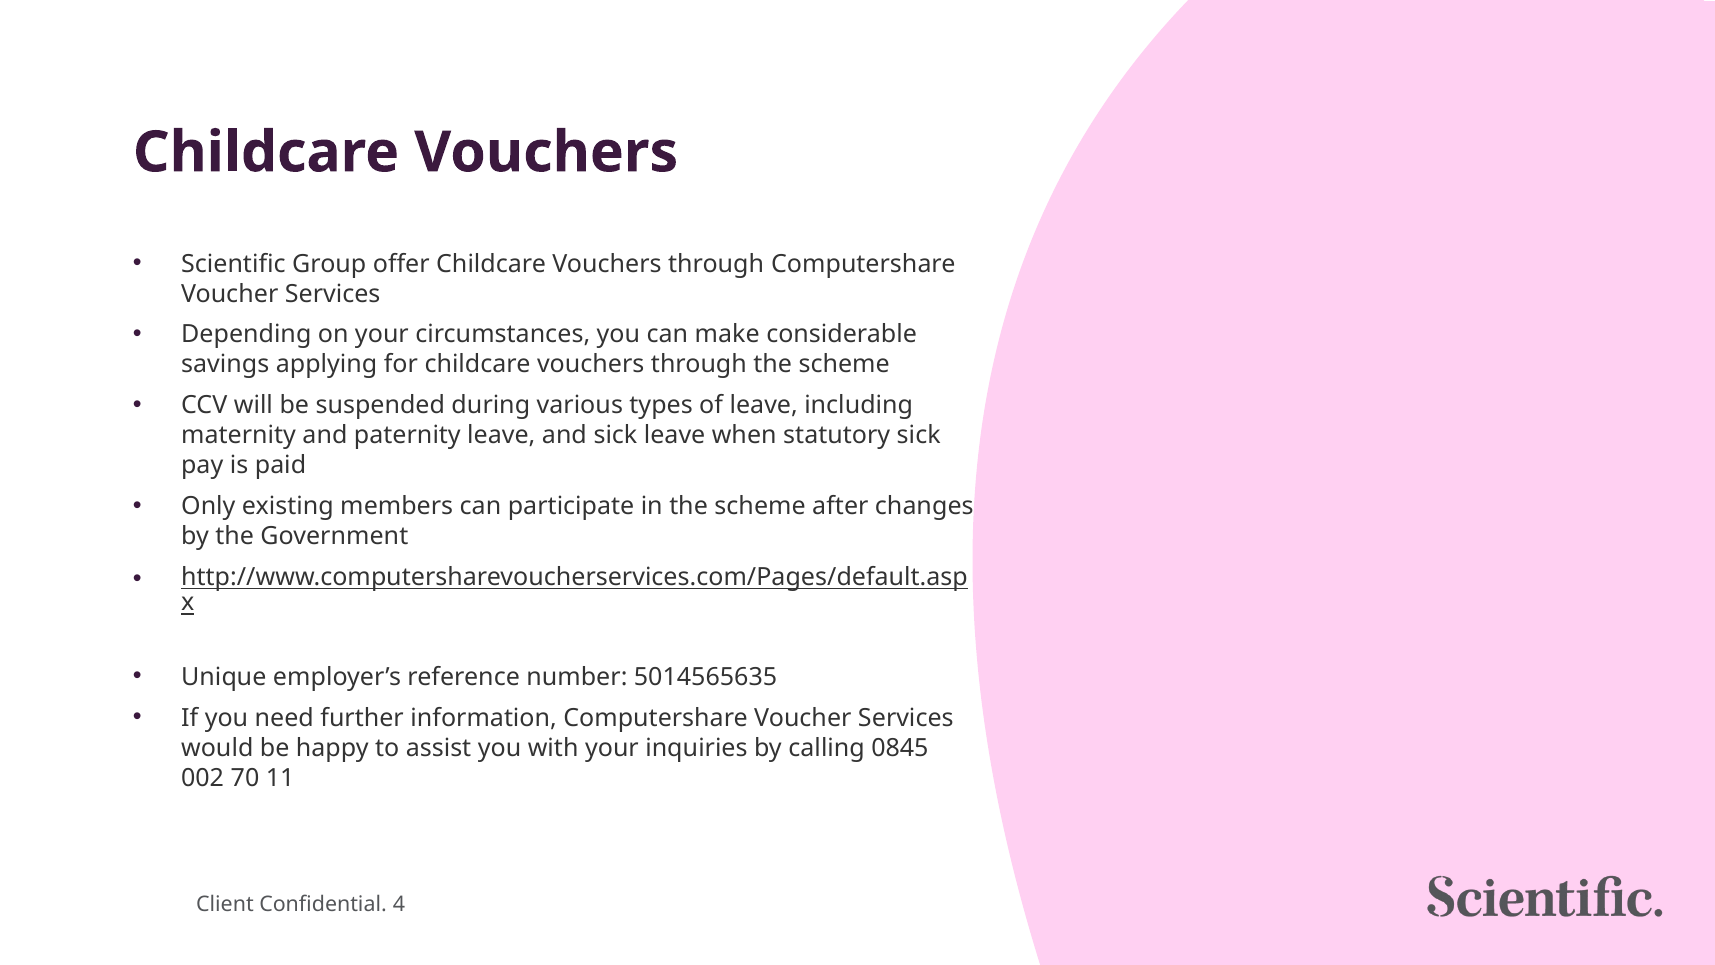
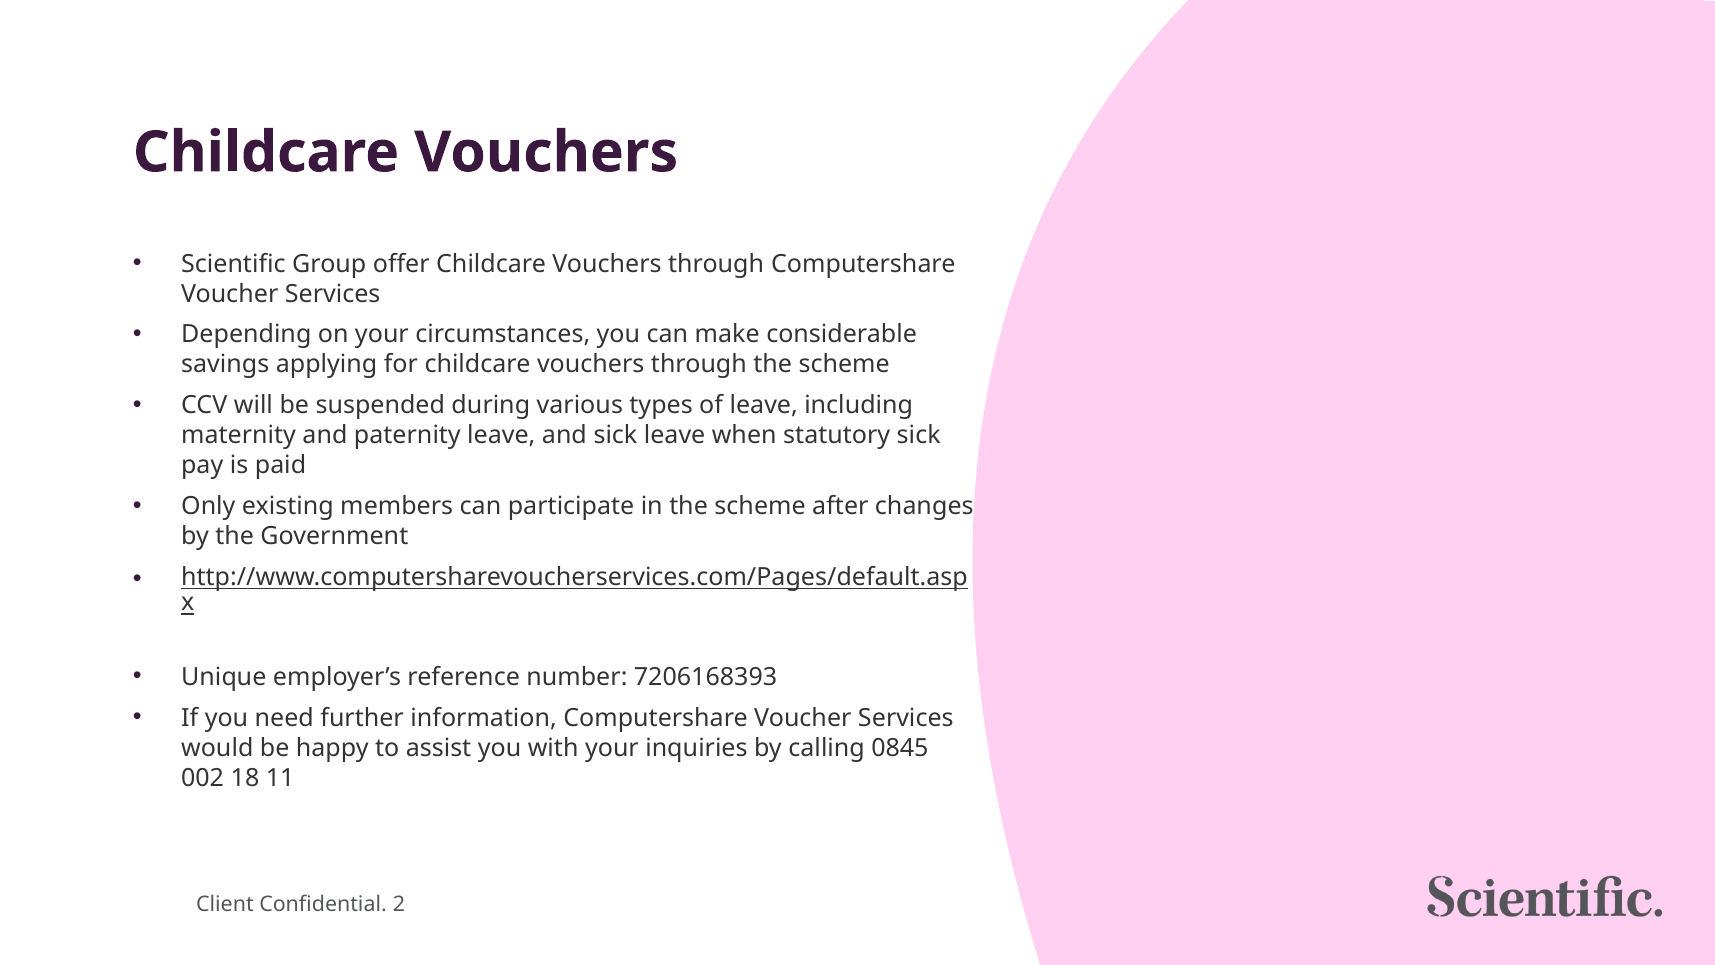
5014565635: 5014565635 -> 7206168393 (706, 677)
70: 70 -> 18 (245, 778)
4: 4 -> 2 (399, 904)
